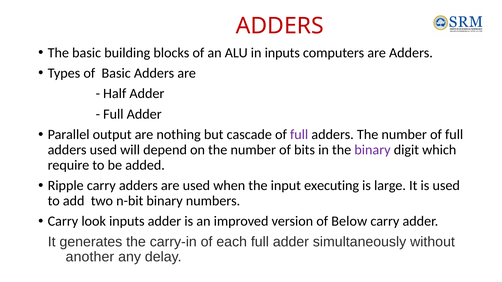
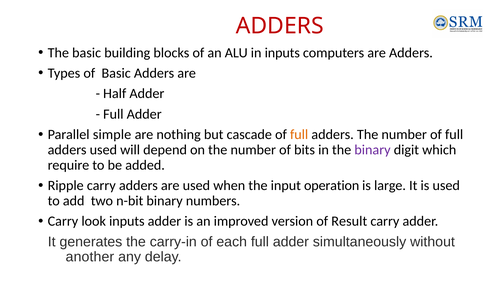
output: output -> simple (112, 135)
full colour: purple -> orange (299, 135)
executing: executing -> operation (332, 186)
Below: Below -> Result (349, 222)
